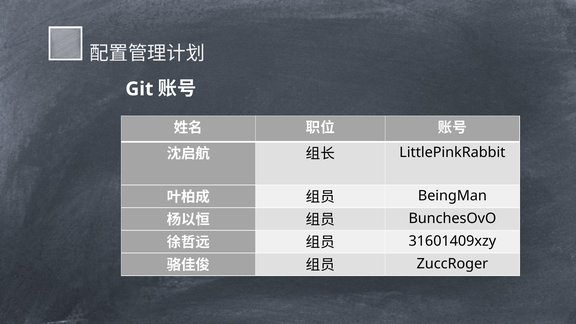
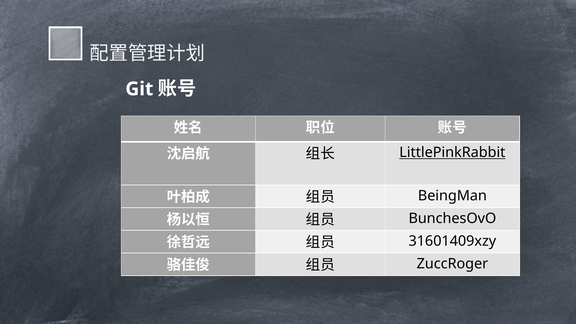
LittlePinkRabbit underline: none -> present (452, 152)
